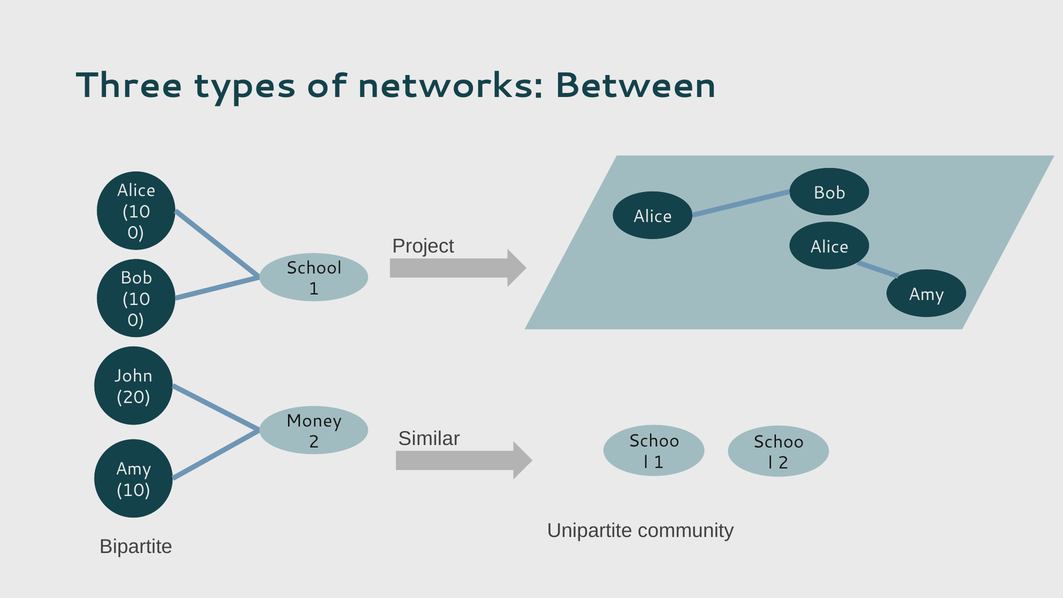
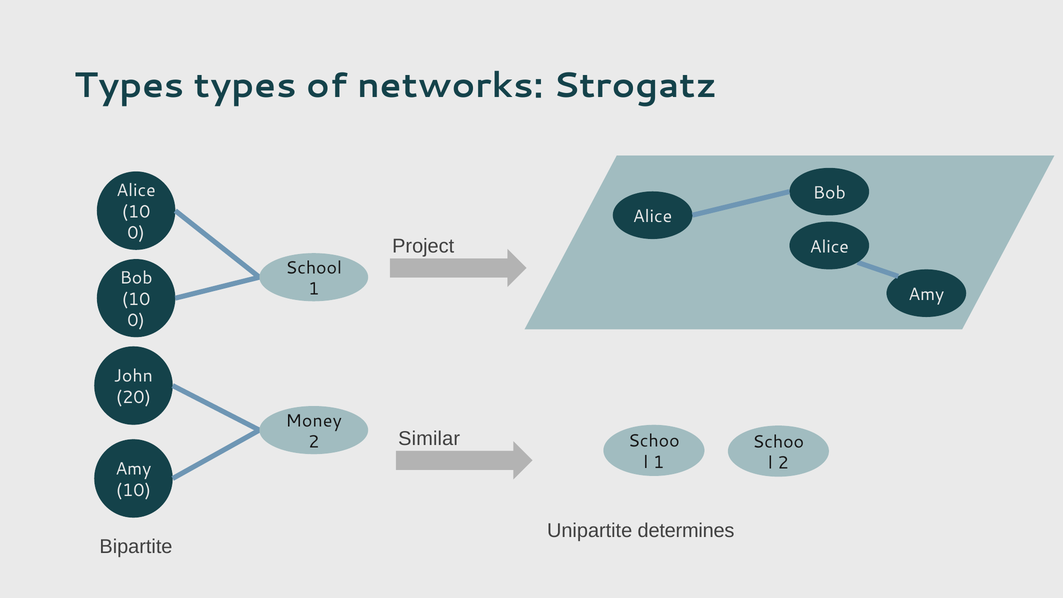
Three: Three -> Types (129, 85)
Between: Between -> Strogatz (635, 85)
community: community -> determines (686, 531)
